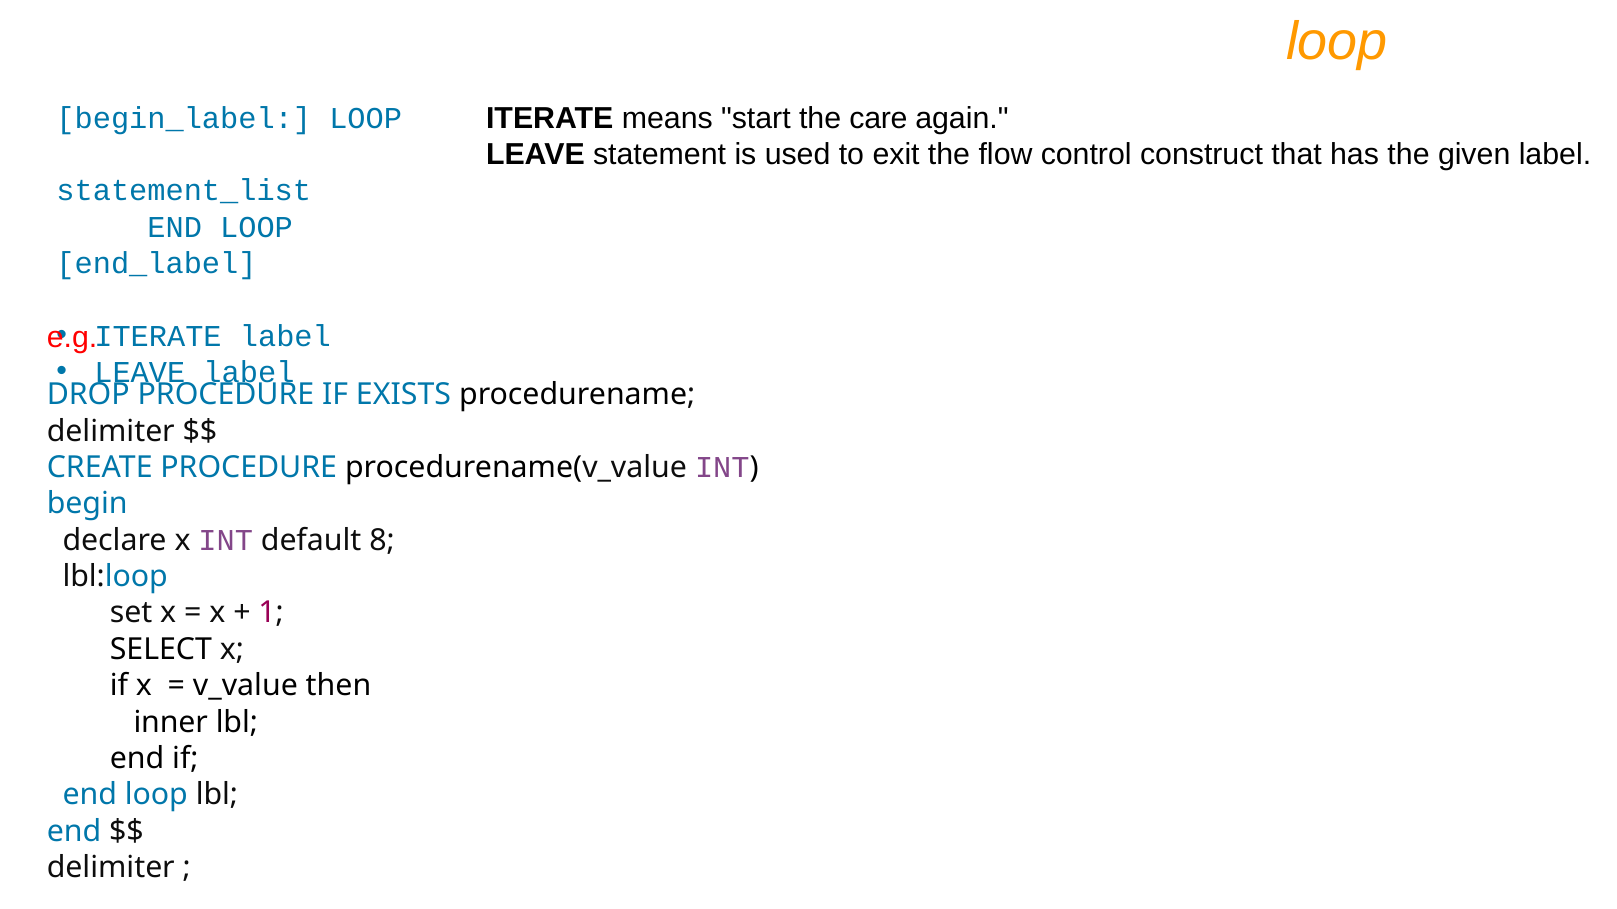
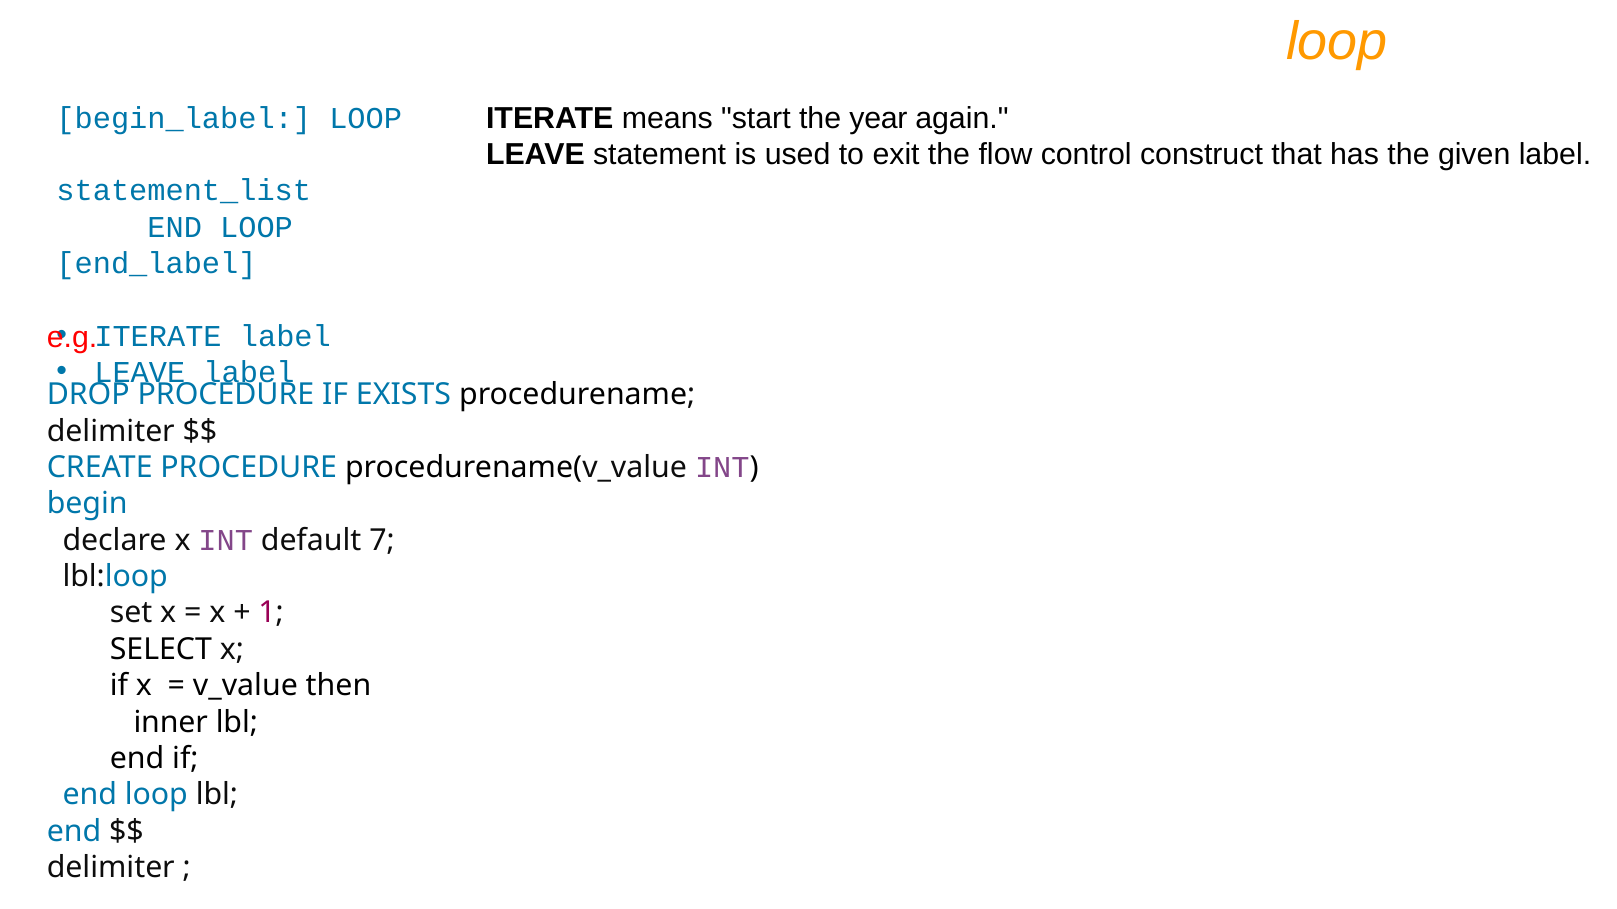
care: care -> year (878, 118)
8: 8 -> 7 (382, 541)
